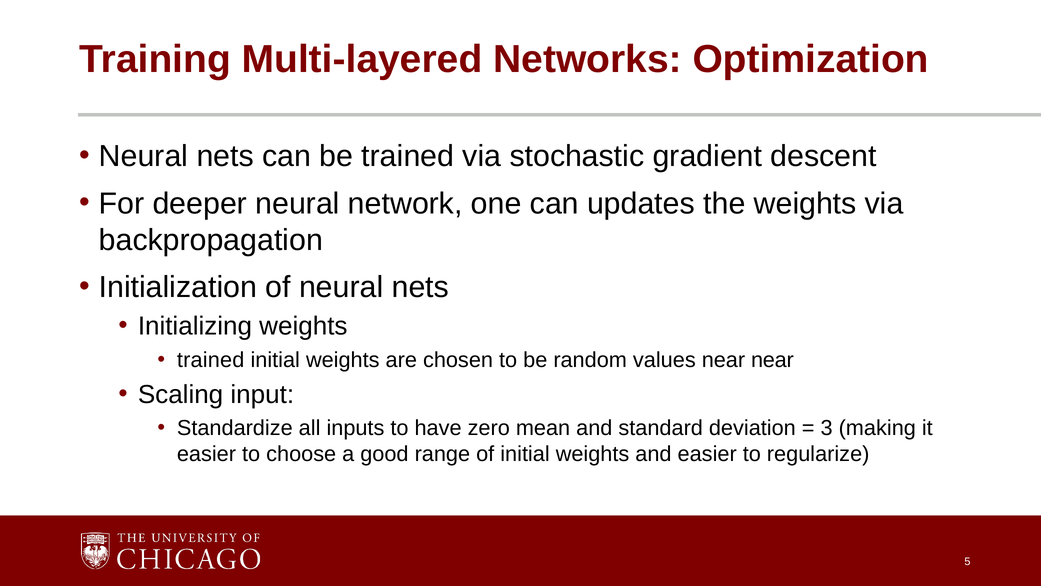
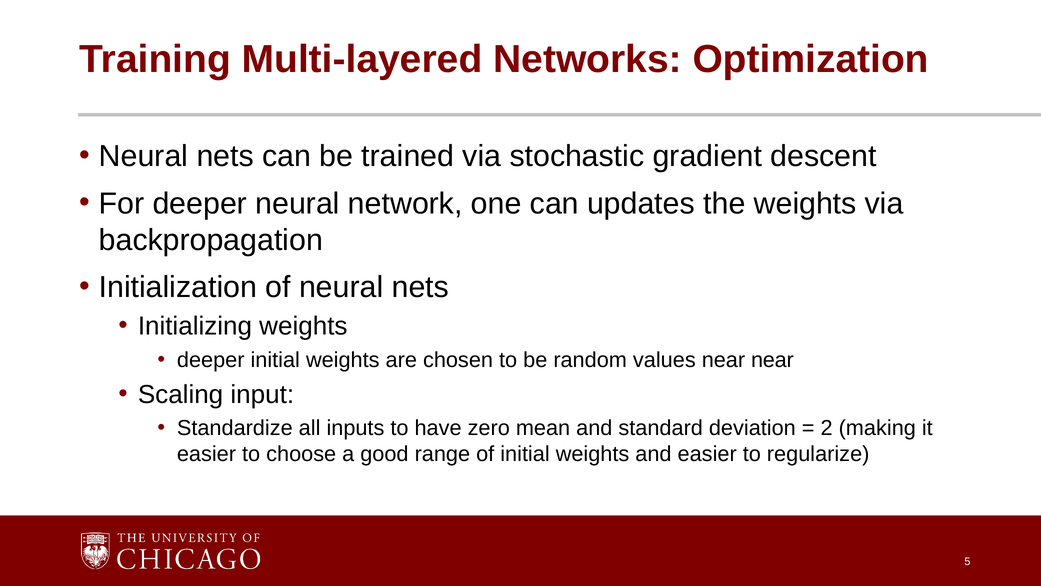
trained: trained -> deeper (211, 360)
3: 3 -> 2 (827, 428)
